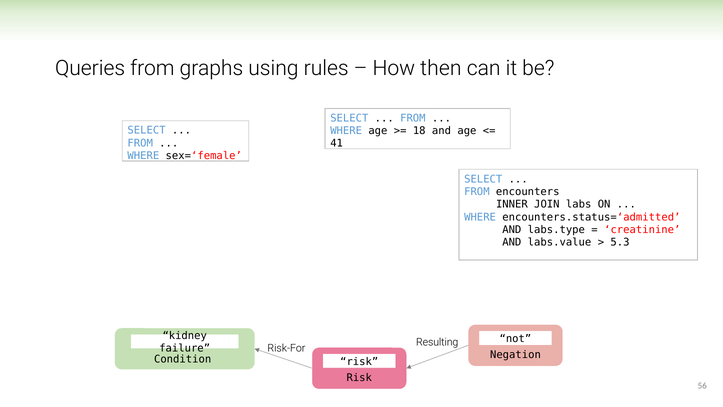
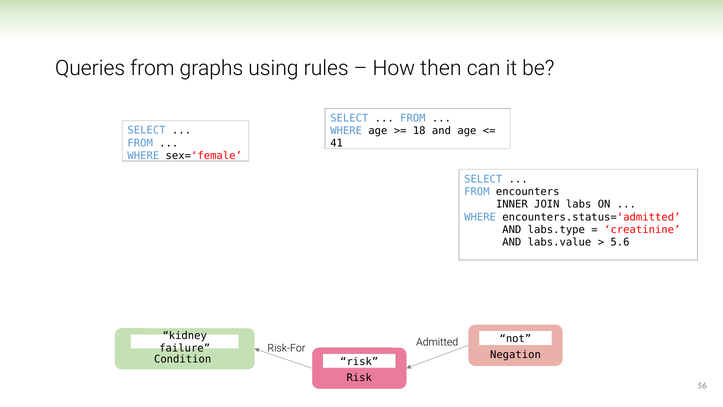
5.3: 5.3 -> 5.6 (620, 242)
Resulting: Resulting -> Admitted (437, 342)
